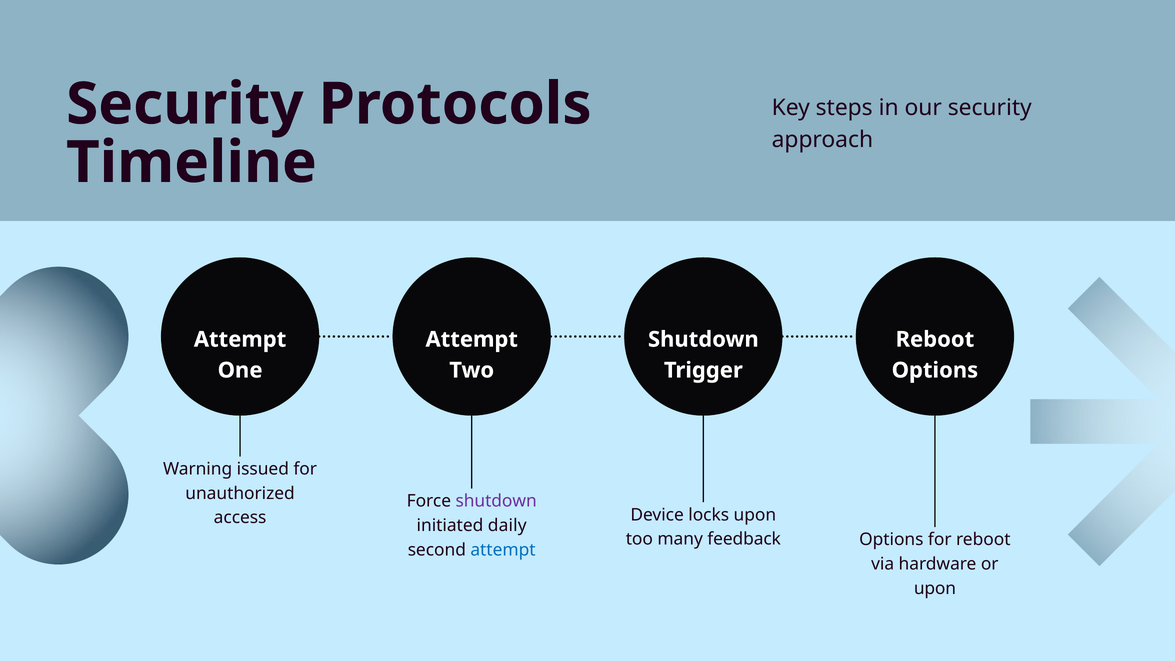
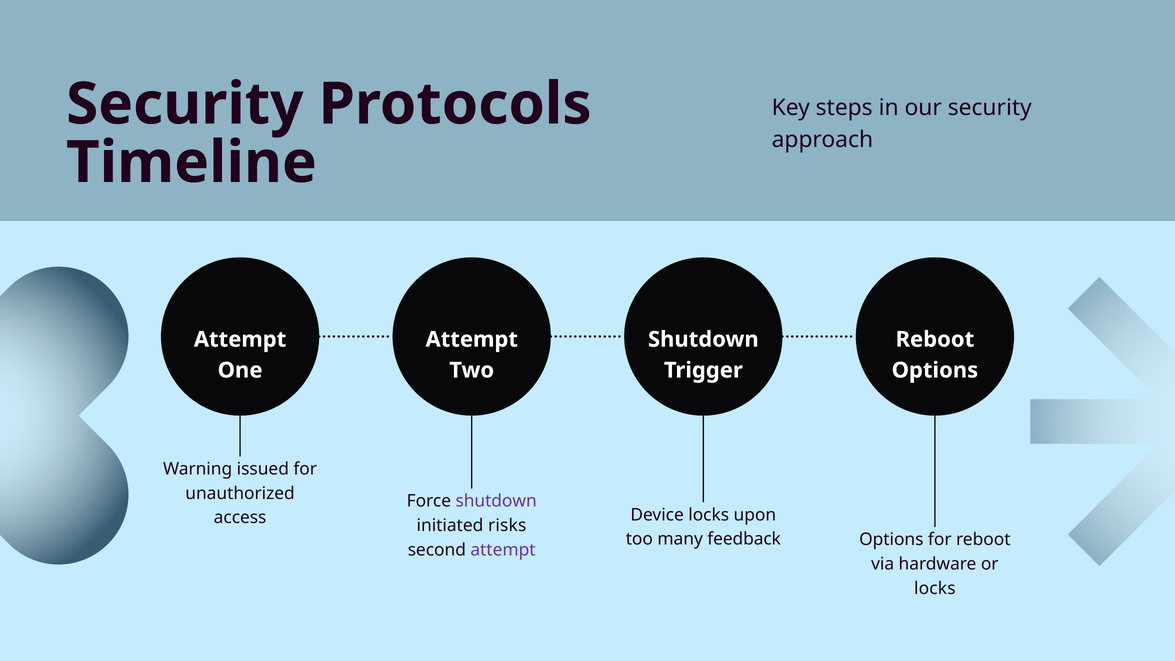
daily: daily -> risks (507, 525)
attempt colour: blue -> purple (503, 550)
upon: upon -> locks (935, 588)
